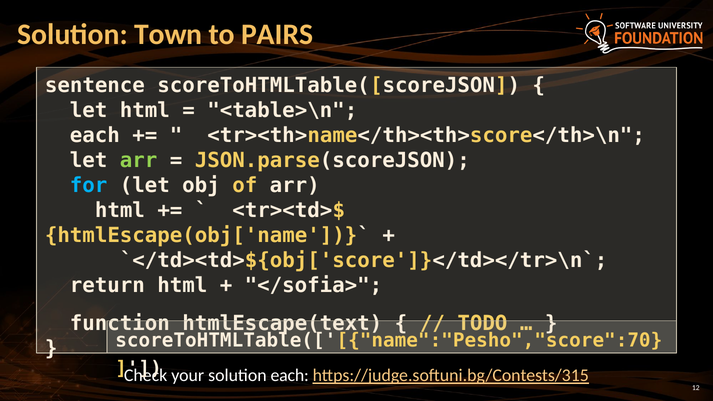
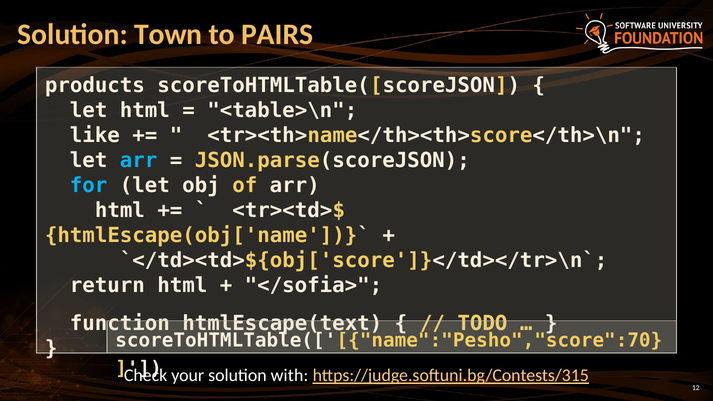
sentence: sentence -> products (95, 85)
each: each -> like (95, 135)
arr colour: light green -> light blue (139, 160)
solution each: each -> with (289, 376)
